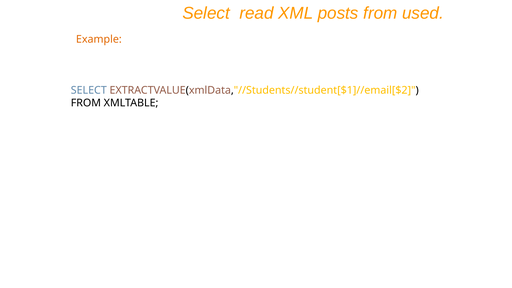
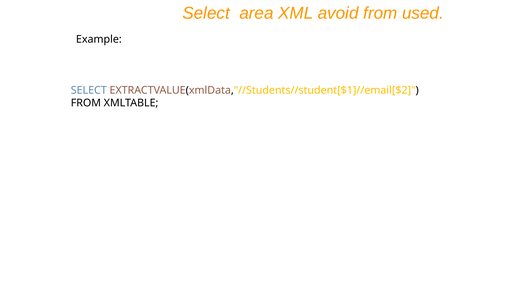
read: read -> area (256, 13)
posts: posts -> avoid (338, 13)
Example colour: orange -> black (99, 39)
